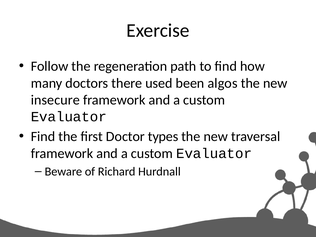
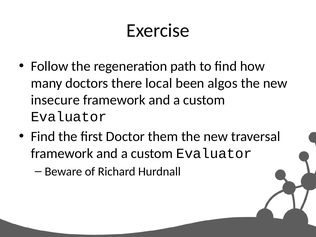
used: used -> local (159, 83)
types: types -> them (163, 137)
